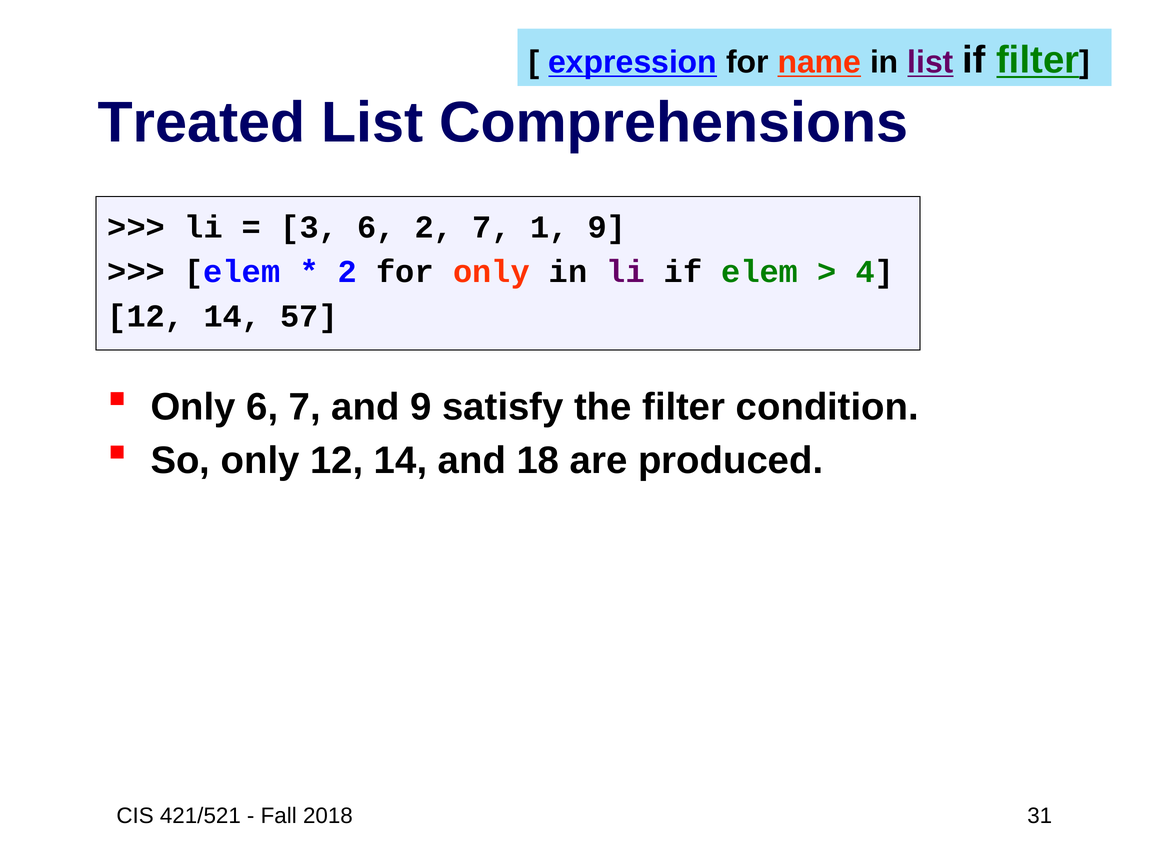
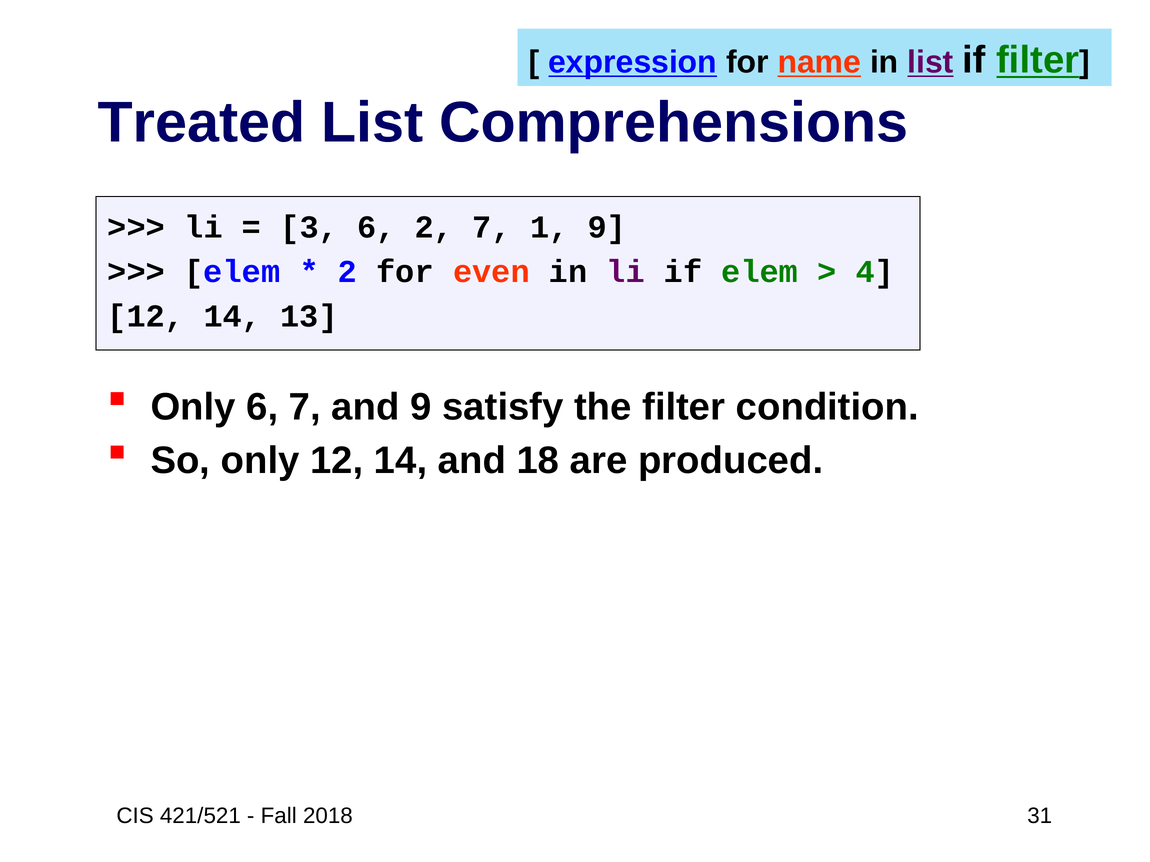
for only: only -> even (491, 272)
57: 57 -> 13 (309, 317)
